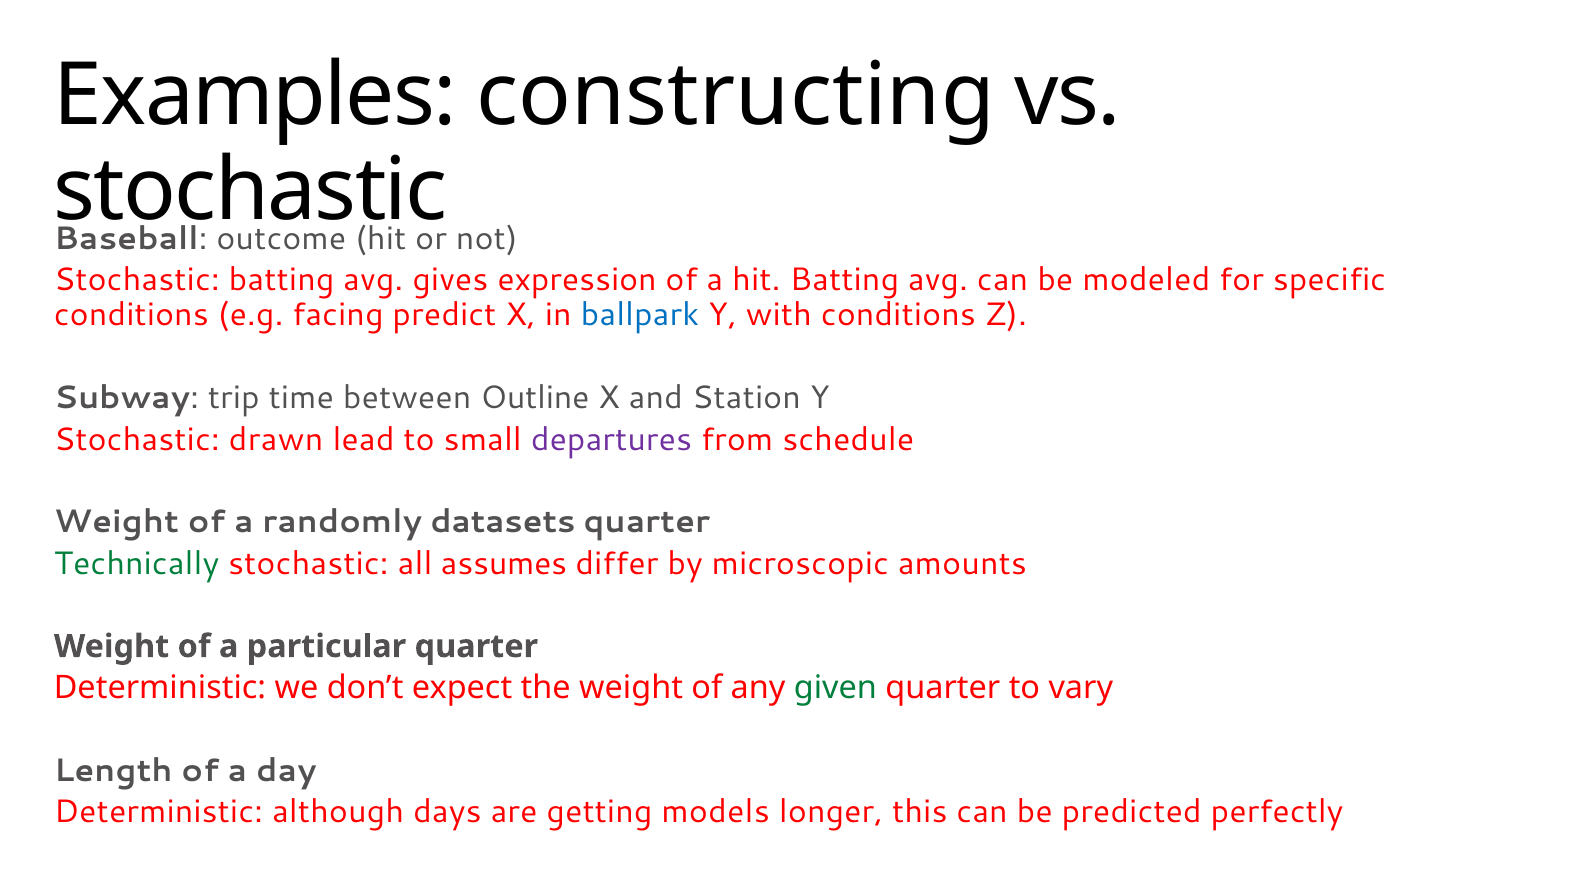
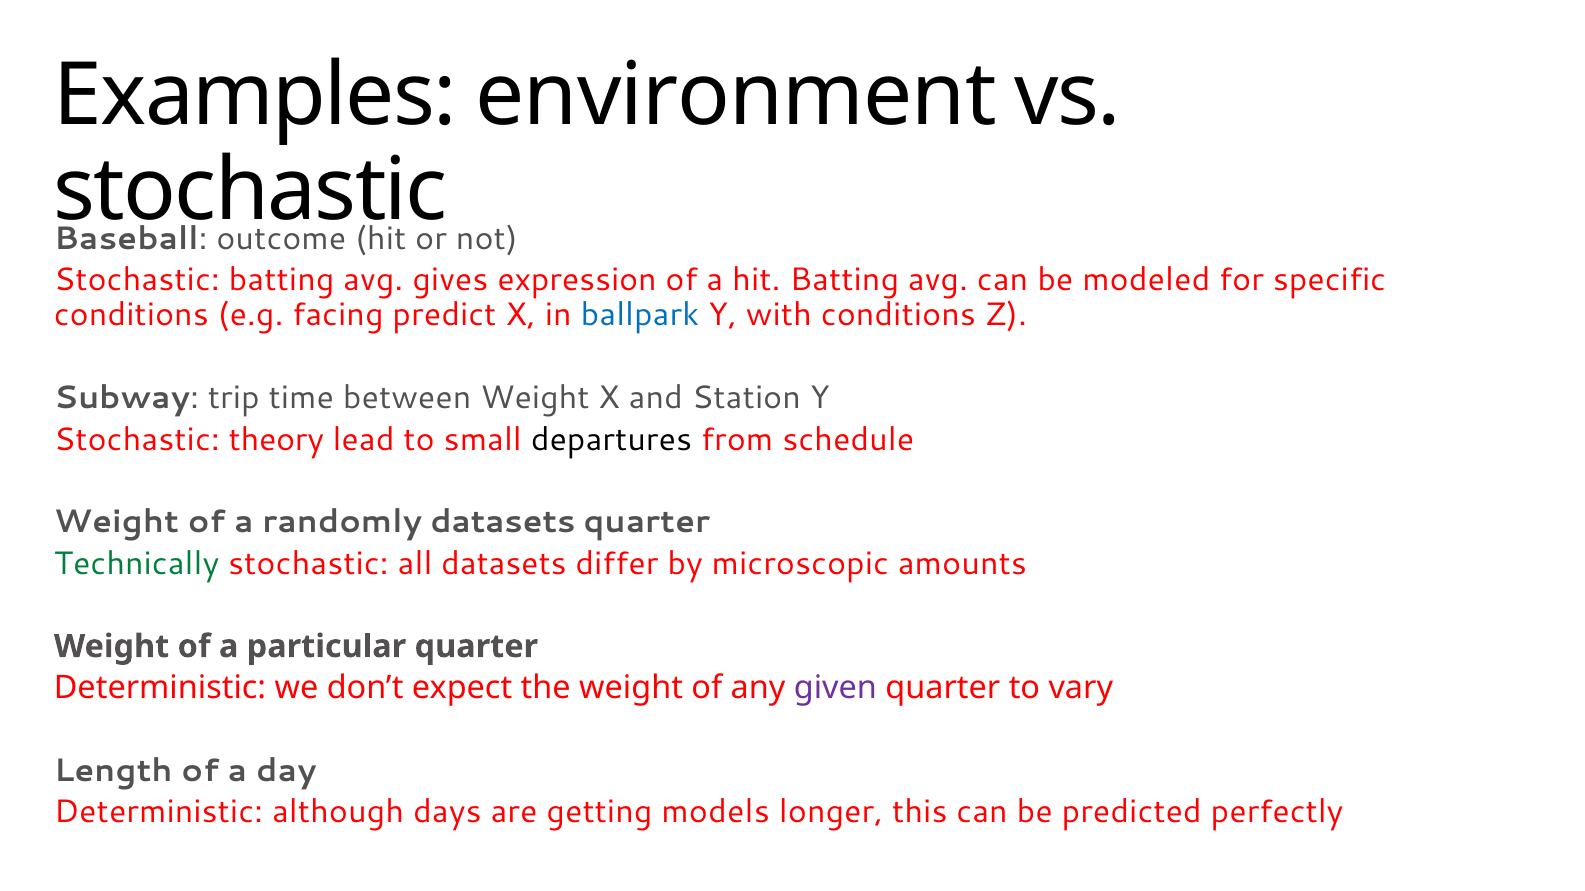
constructing: constructing -> environment (736, 96)
between Outline: Outline -> Weight (535, 398)
drawn: drawn -> theory (276, 440)
departures colour: purple -> black (611, 440)
all assumes: assumes -> datasets (504, 564)
given colour: green -> purple (835, 688)
